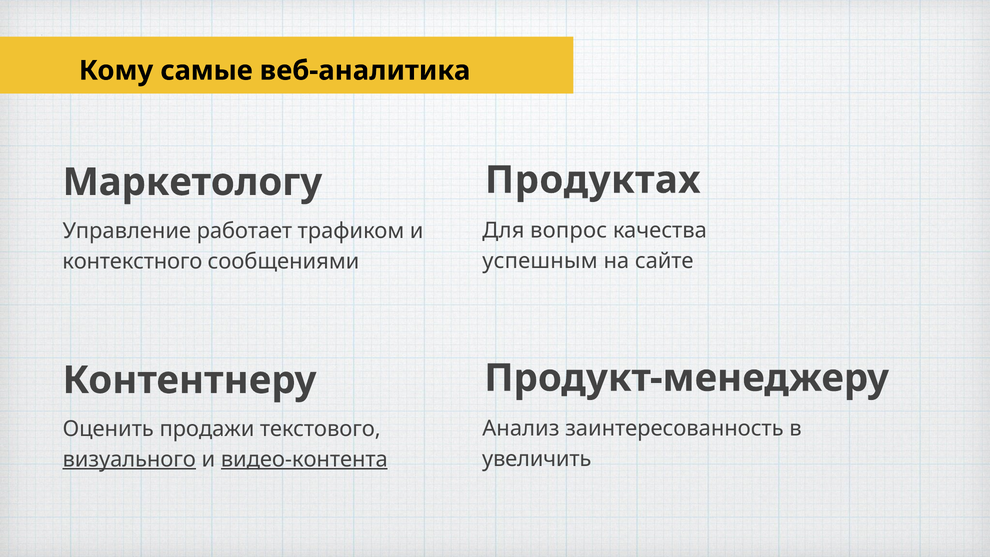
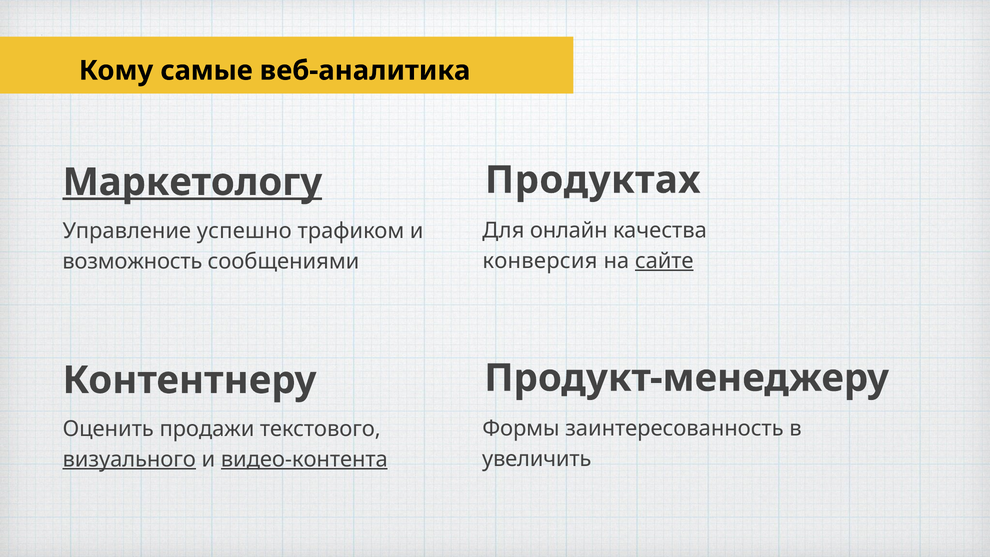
Маркетологу underline: none -> present (192, 182)
вопрос: вопрос -> онлайн (569, 230)
работает: работает -> успешно (244, 231)
успешным: успешным -> конверсия (540, 261)
сайте underline: none -> present (664, 261)
контекстного: контекстного -> возможность (132, 261)
Анализ: Анализ -> Формы (521, 428)
